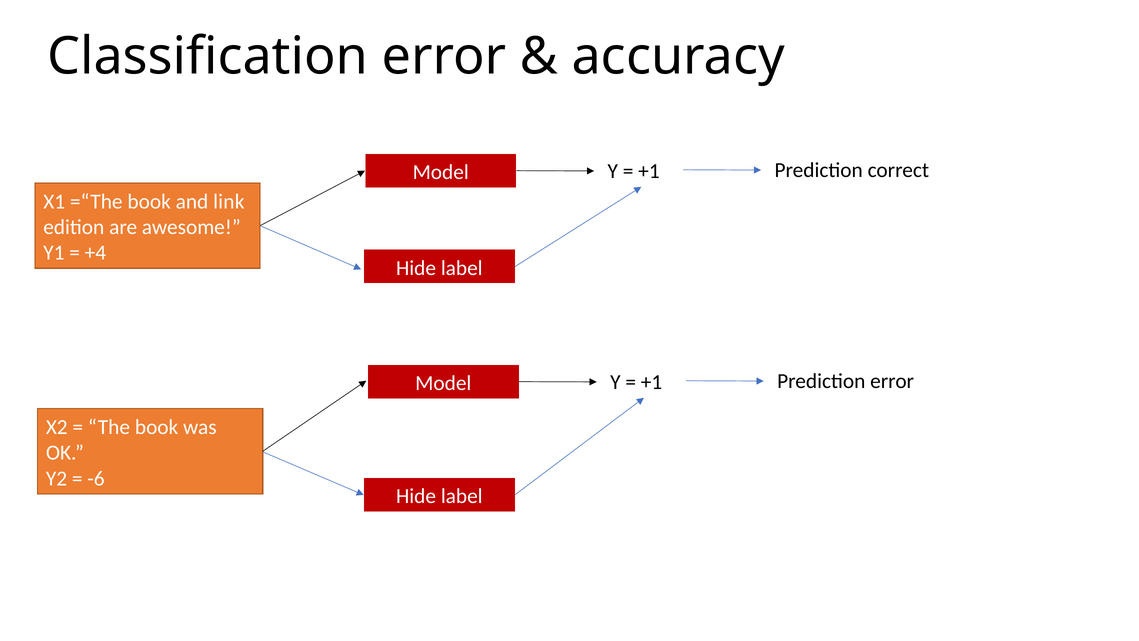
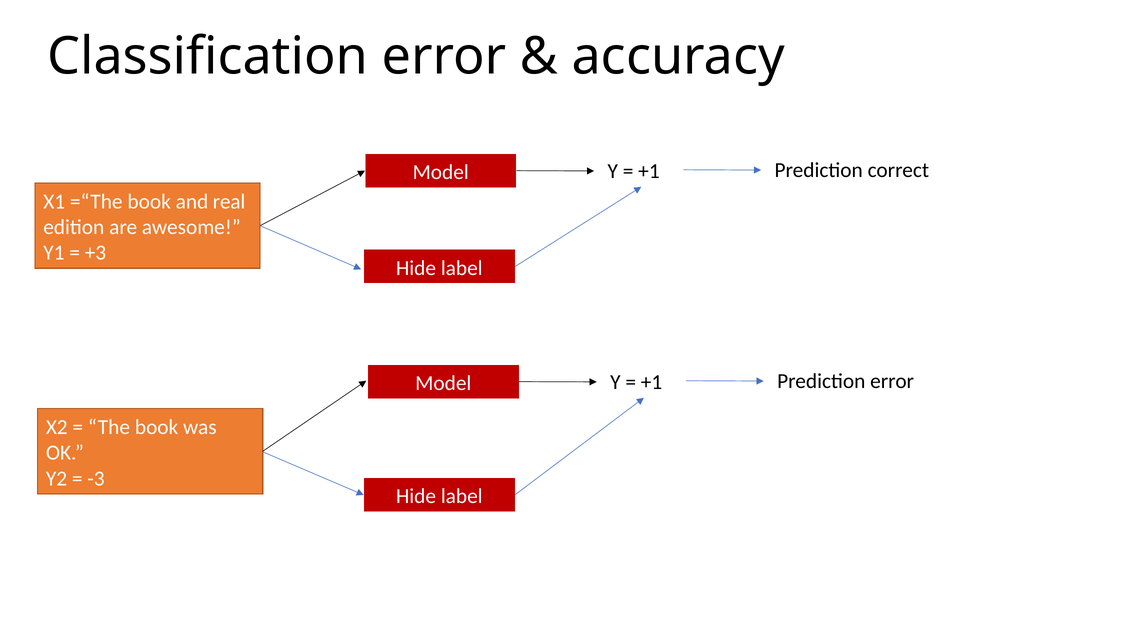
link: link -> real (229, 201)
+4: +4 -> +3 (95, 253)
-6: -6 -> -3 (96, 478)
